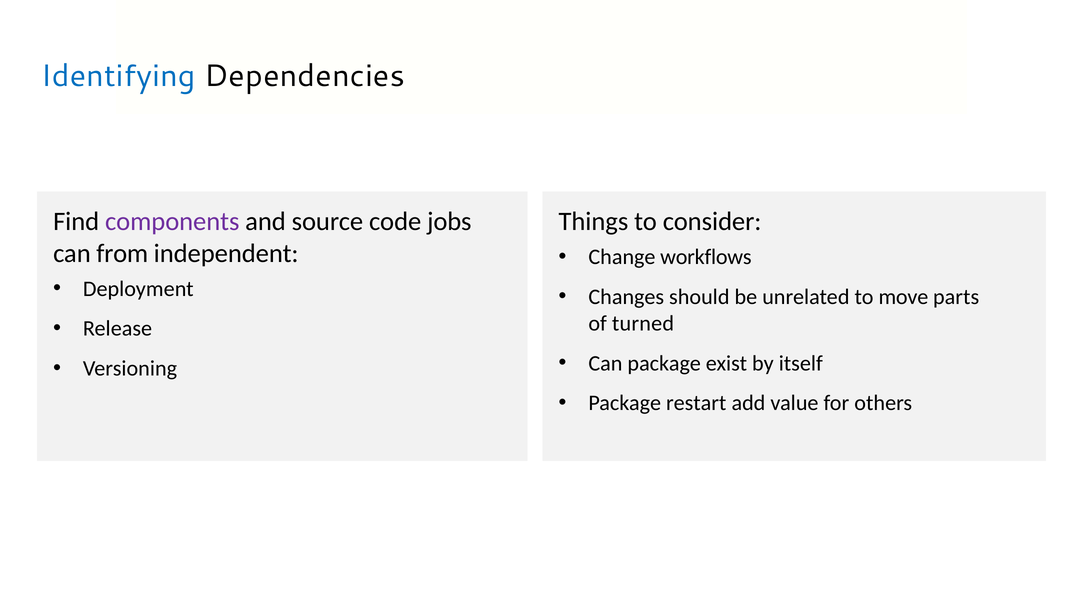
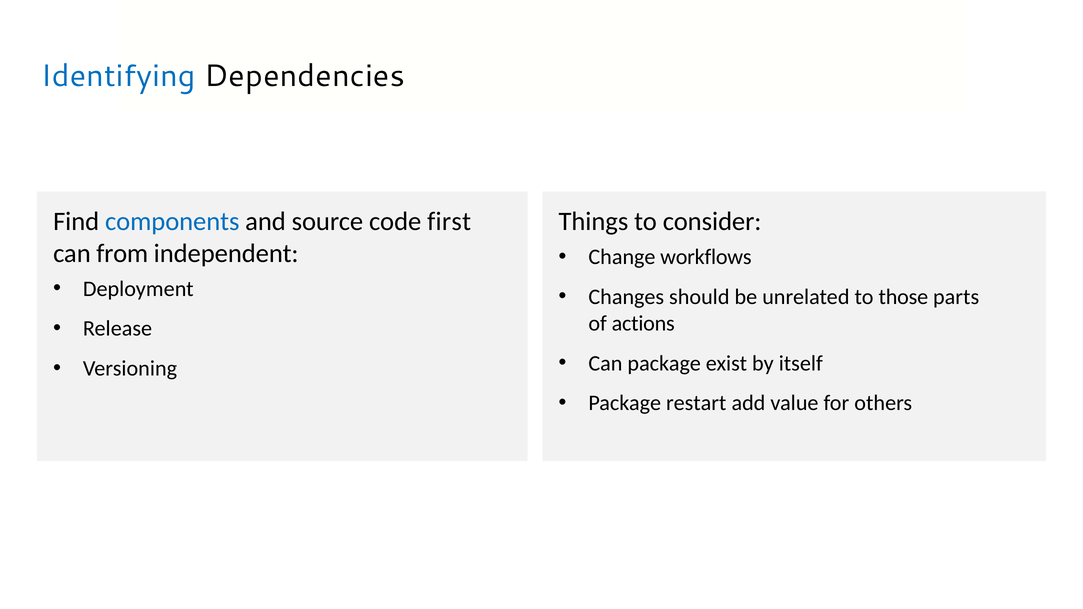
components colour: purple -> blue (172, 221)
jobs: jobs -> first (449, 221)
move: move -> those (903, 297)
turned: turned -> actions (643, 323)
